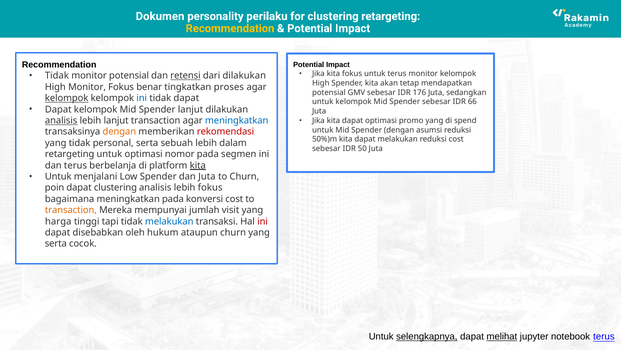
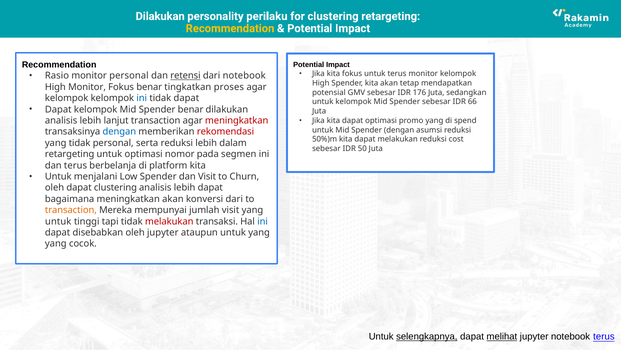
Dokumen: Dokumen -> Dilakukan (160, 16)
Tidak: Tidak -> Rasio (57, 76)
monitor potensial: potensial -> personal (129, 76)
dari dilakukan: dilakukan -> notebook (244, 76)
kelompok underline: present -> none (67, 98)
Spender lanjut: lanjut -> benar (191, 109)
analisis underline: present -> none (61, 120)
meningkatkan colour: blue -> red (237, 120)
dengan colour: orange -> blue (119, 132)
serta sebuah: sebuah -> reduksi (177, 143)
kita underline: present -> none (198, 165)
dan Juta: Juta -> Visit (207, 176)
poin: poin -> oleh (55, 187)
lebih fokus: fokus -> dapat (210, 187)
meningkatkan pada: pada -> akan (173, 199)
konversi cost: cost -> dari (234, 199)
harga: harga -> untuk (58, 221)
melakukan colour: blue -> red (169, 221)
ini colour: red -> blue (263, 221)
oleh hukum: hukum -> jupyter (163, 232)
ataupun churn: churn -> untuk (233, 232)
serta: serta -> yang (56, 243)
